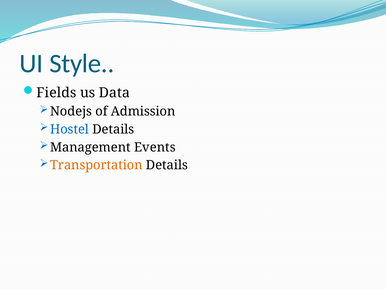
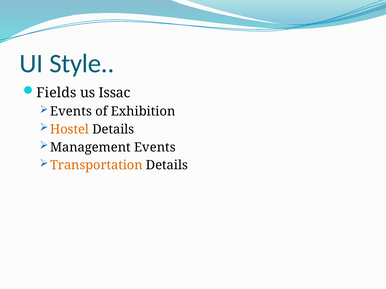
Data: Data -> Issac (115, 93)
Nodejs: Nodejs -> Events (71, 112)
Admission: Admission -> Exhibition (143, 112)
Hostel colour: blue -> orange (70, 130)
